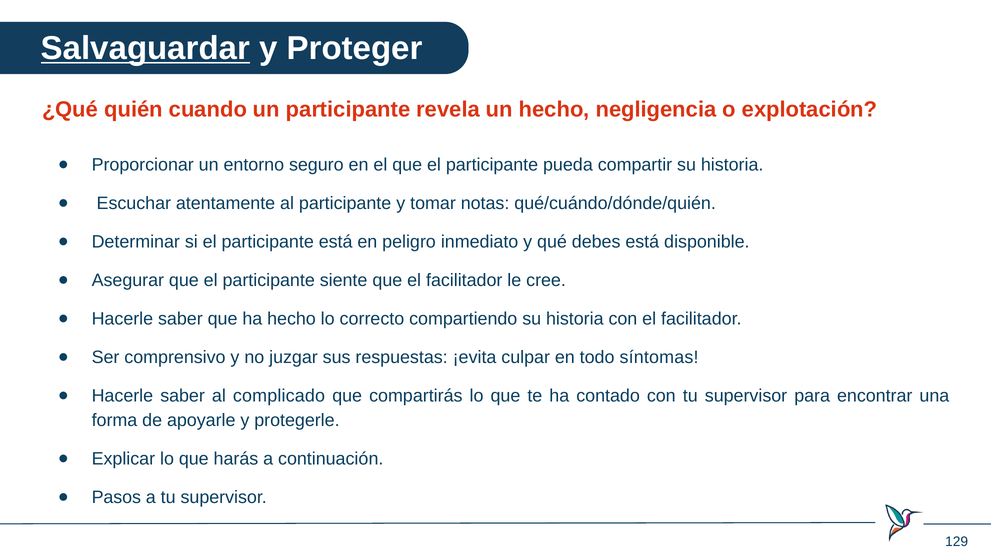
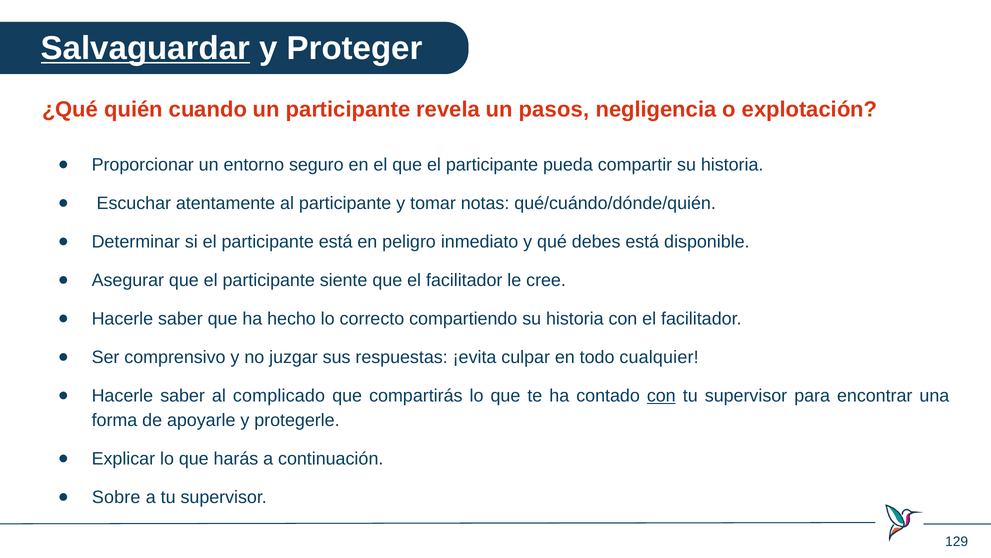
un hecho: hecho -> pasos (554, 109)
síntomas: síntomas -> cualquier (659, 357)
con underline: none -> present (661, 395)
Pasos: Pasos -> Sobre (116, 497)
